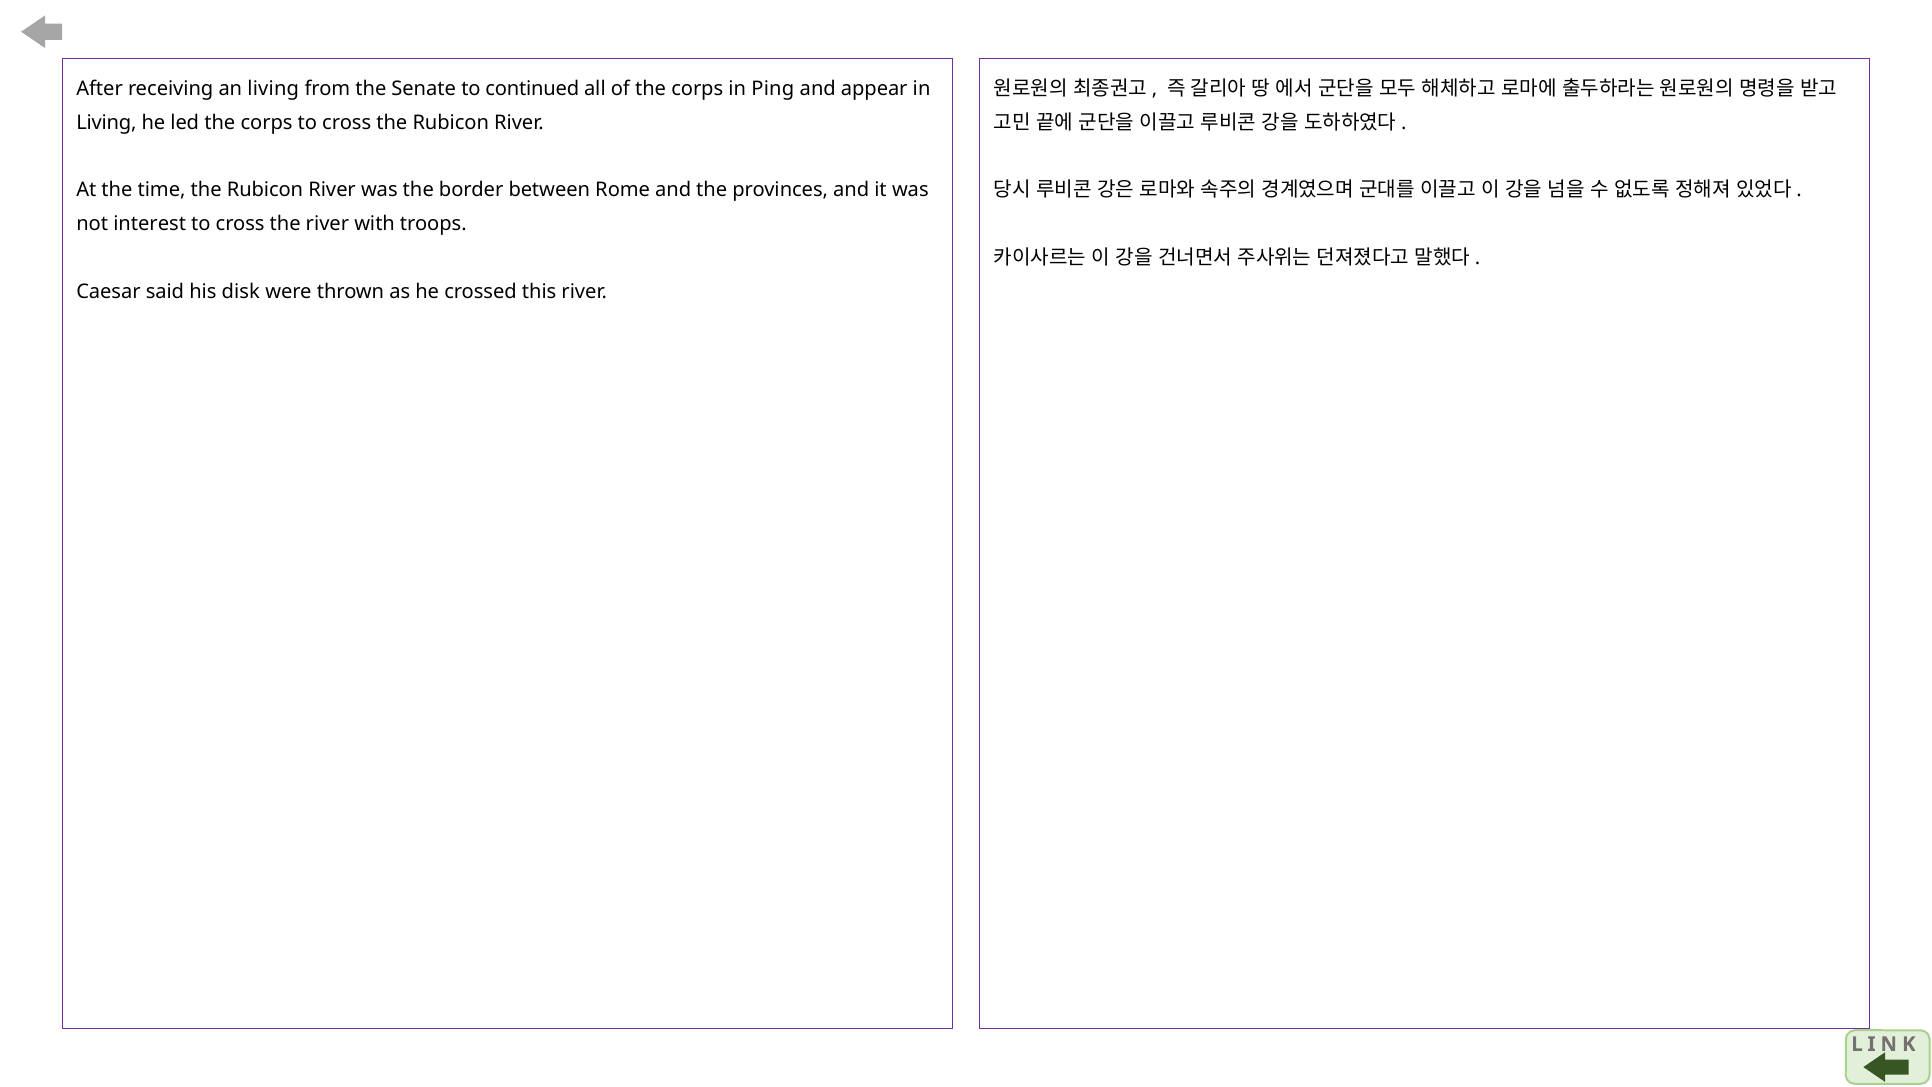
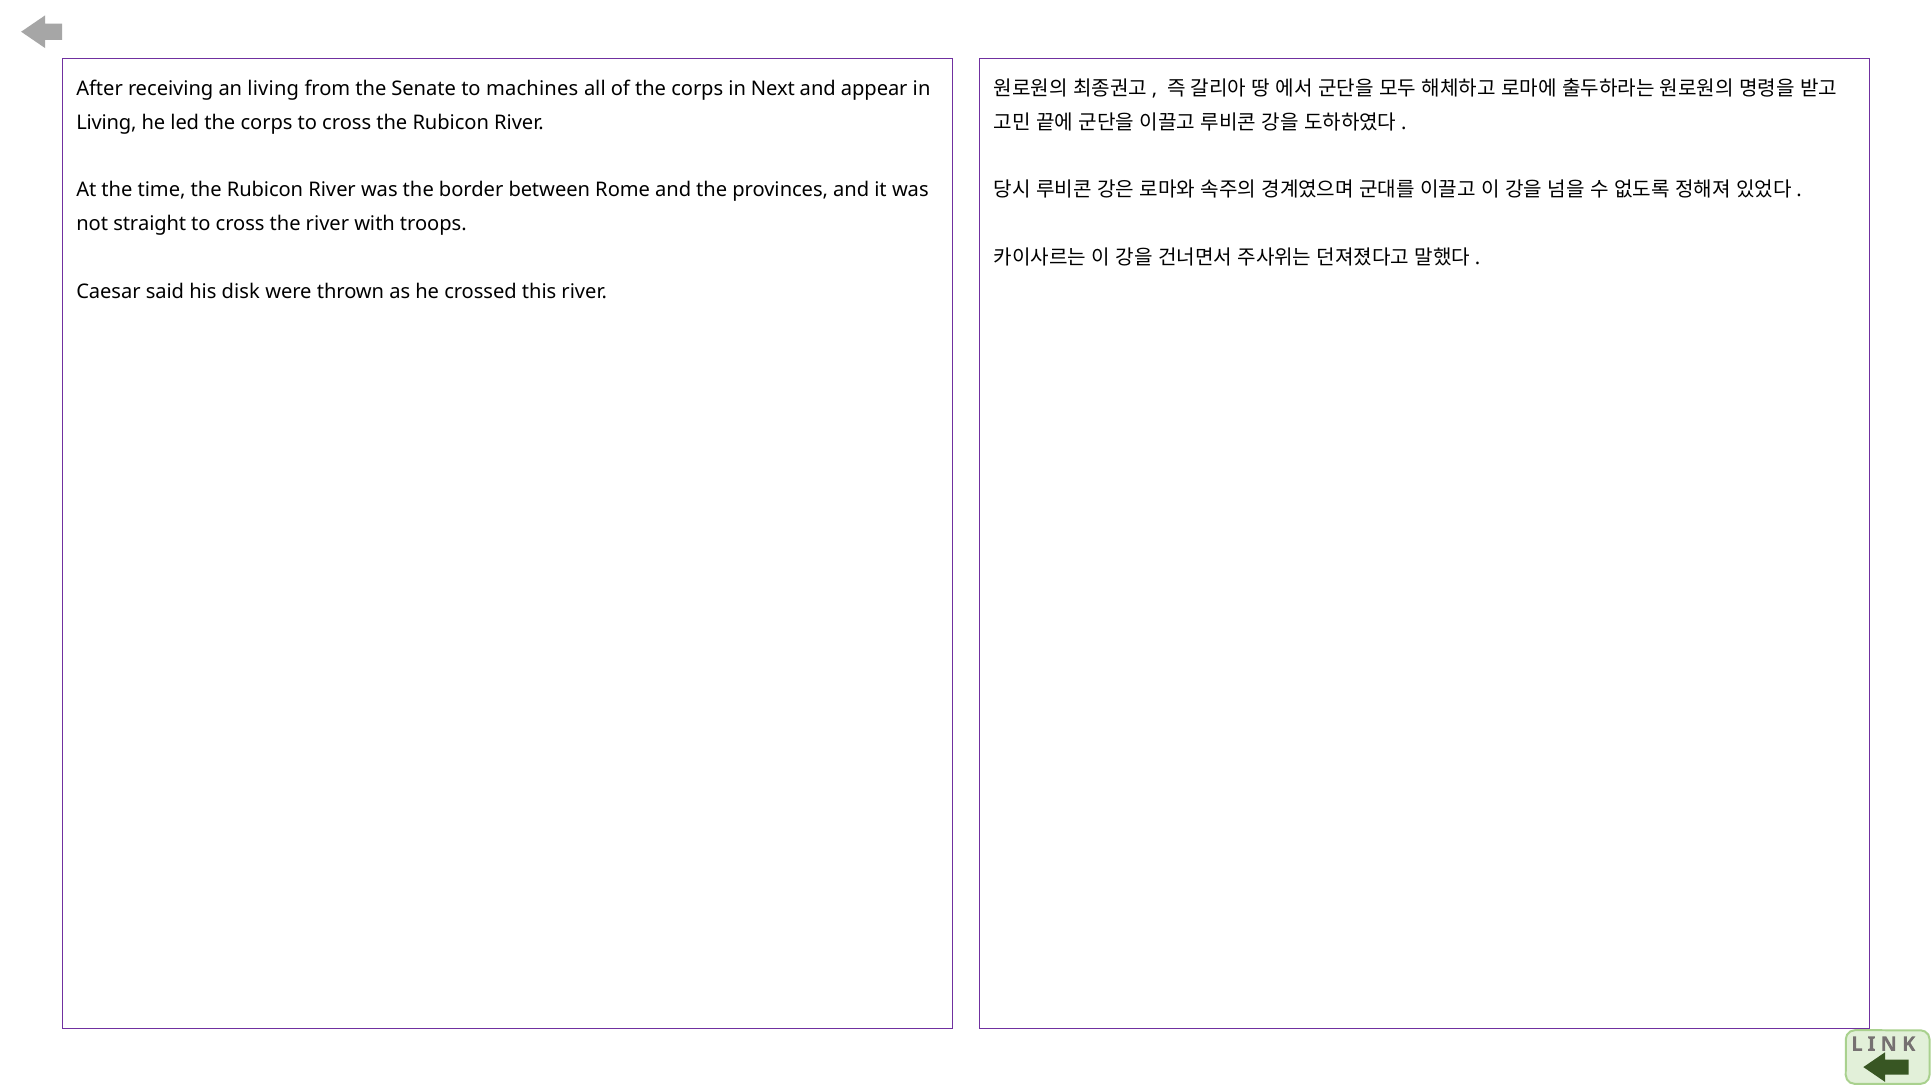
continued: continued -> machines (532, 89)
Ping: Ping -> Next (773, 89)
interest: interest -> straight (150, 224)
